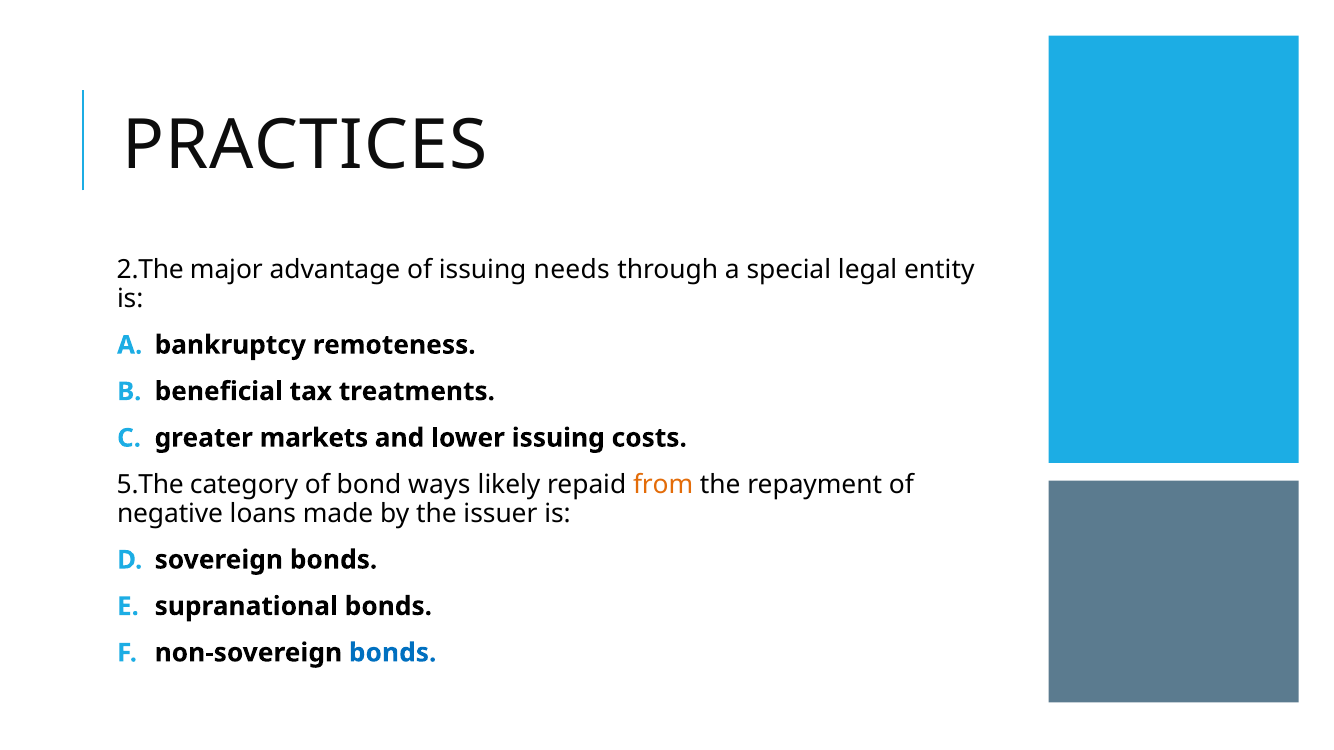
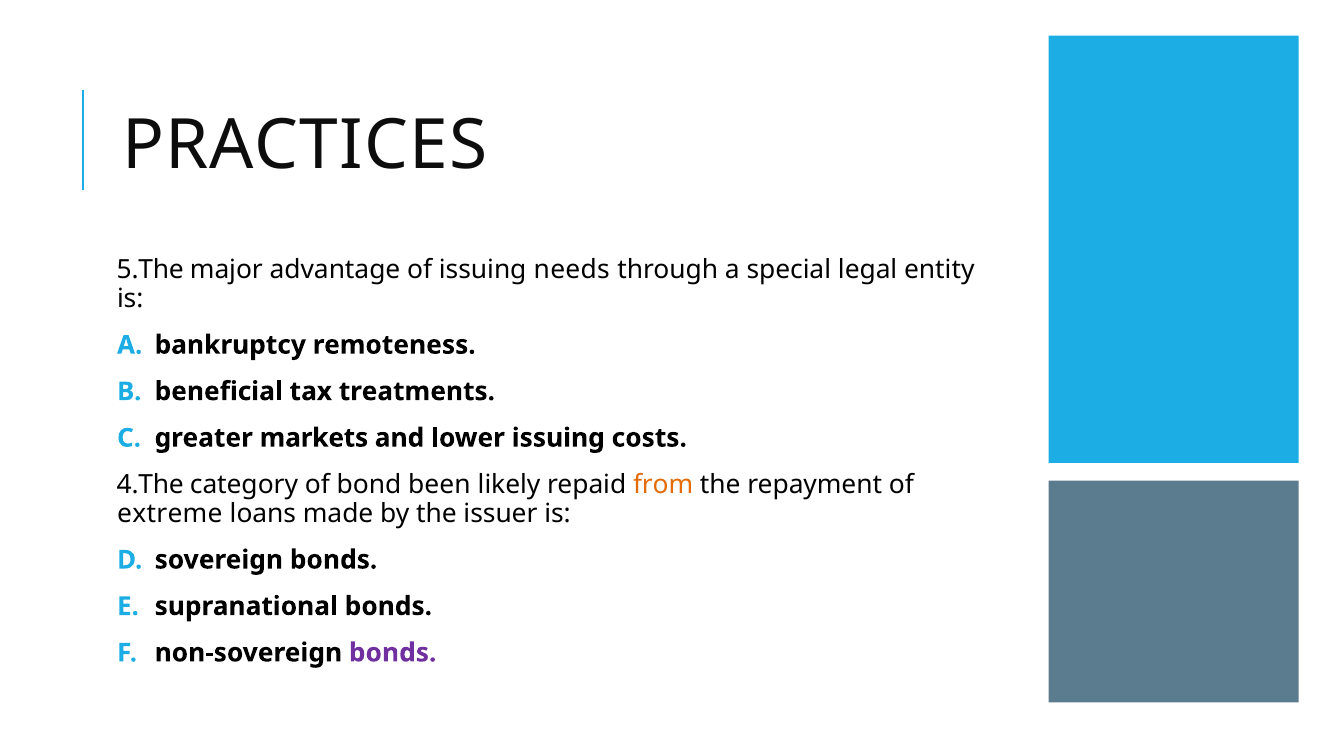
2.The: 2.The -> 5.The (150, 270)
5.The: 5.The -> 4.The (150, 485)
ways: ways -> been (439, 485)
negative: negative -> extreme (170, 514)
bonds colour: blue -> purple (393, 653)
